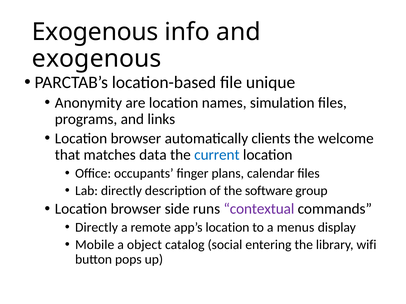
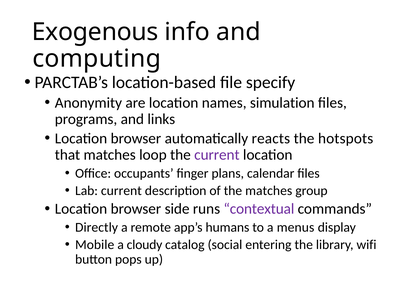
exogenous: exogenous -> computing (97, 59)
unique: unique -> specify (271, 82)
clients: clients -> reacts (271, 139)
welcome: welcome -> hotspots (346, 139)
data: data -> loop (153, 155)
current colour: blue -> purple (217, 155)
Lab directly: directly -> current (121, 191)
the software: software -> matches (269, 191)
app’s location: location -> humans (227, 228)
object: object -> cloudy (145, 245)
